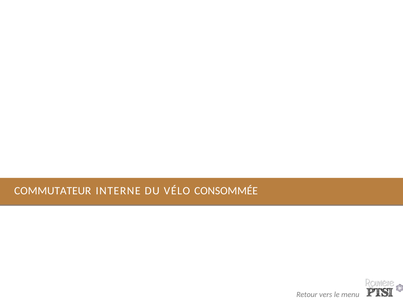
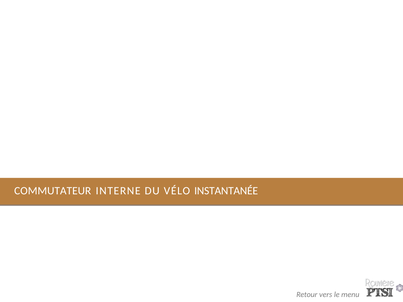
CONSOMMÉE: CONSOMMÉE -> INSTANTANÉE (226, 191)
